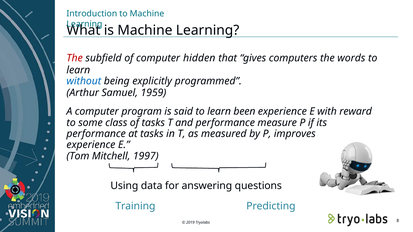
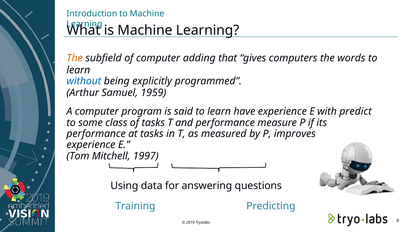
The colour: red -> orange (75, 58)
hidden: hidden -> adding (199, 58)
been: been -> have (244, 112)
reward: reward -> predict (356, 112)
